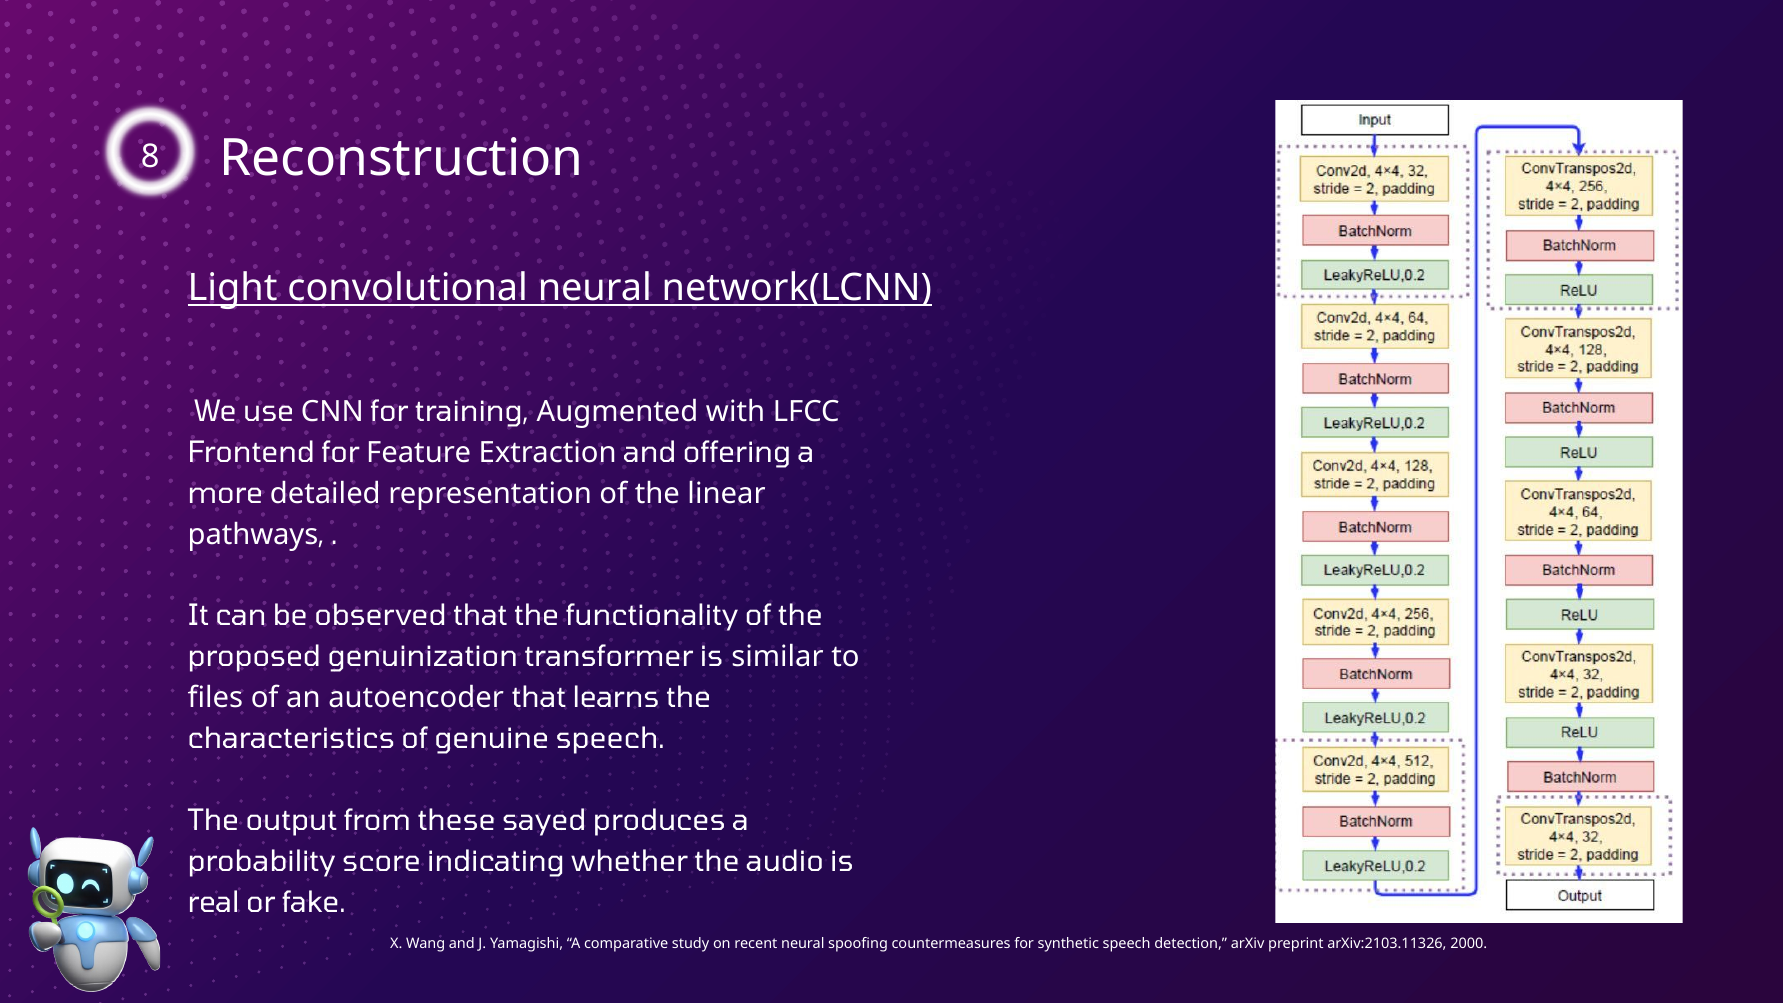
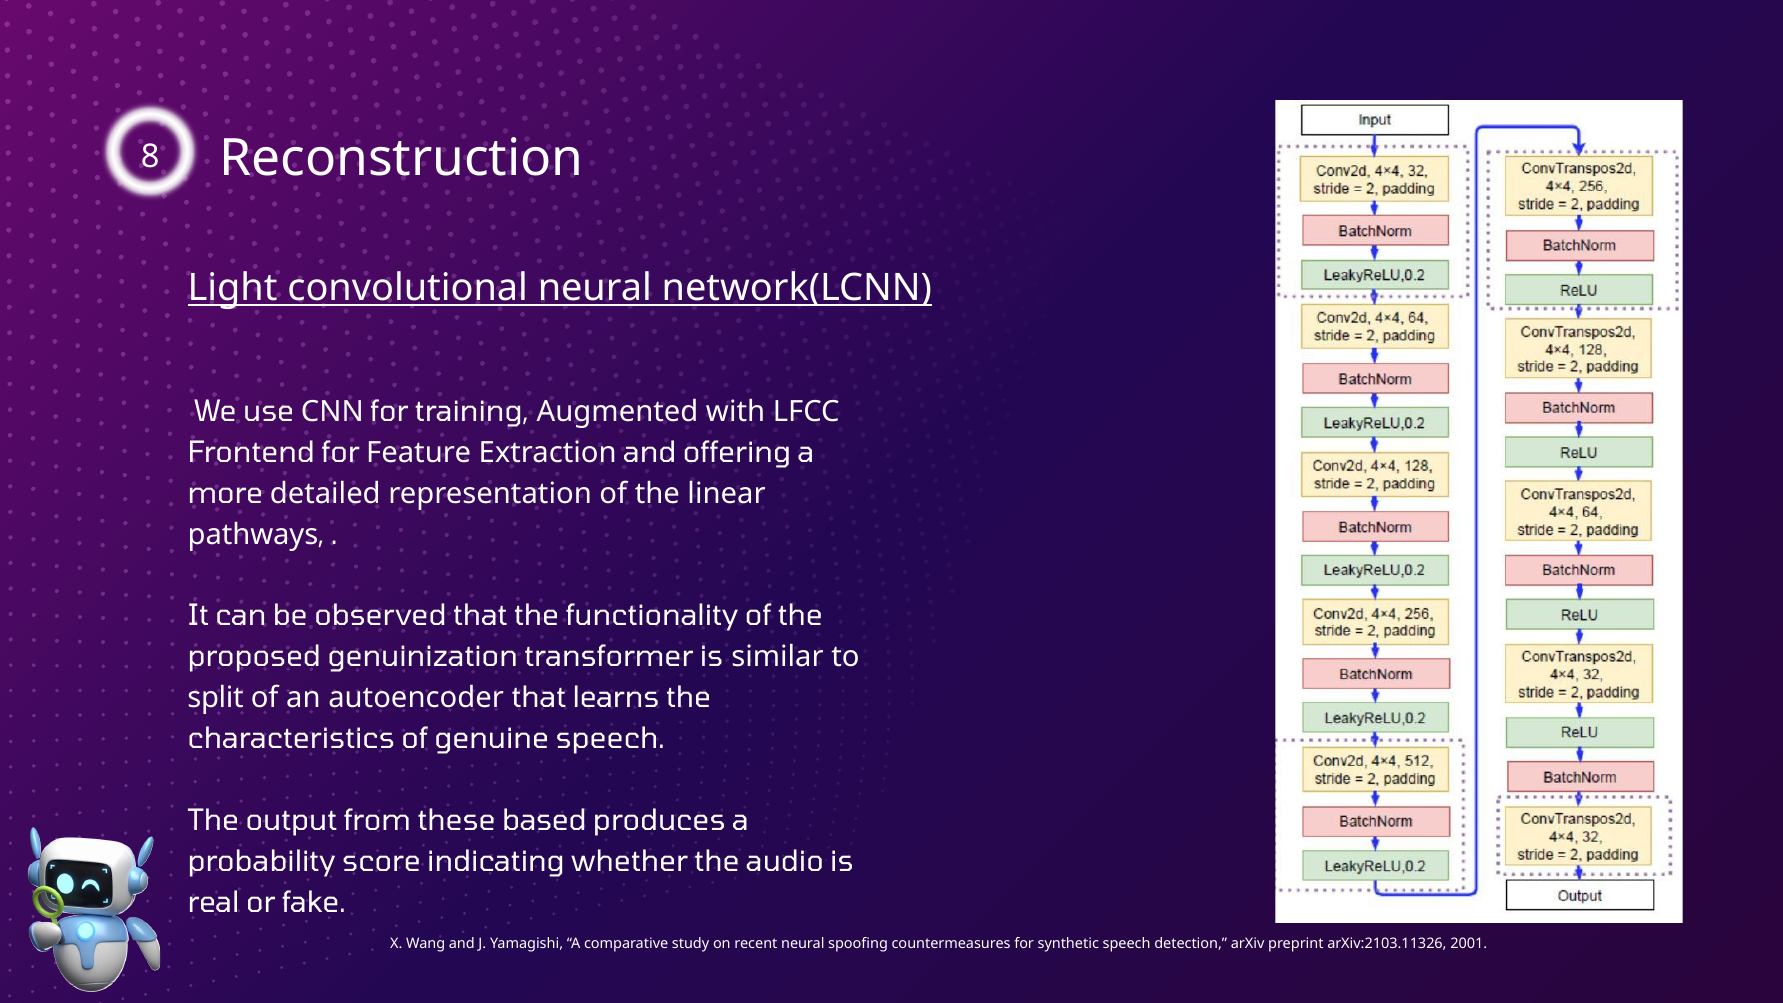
files: files -> split (216, 698)
sayed: sayed -> based (544, 821)
2000: 2000 -> 2001 (1469, 944)
